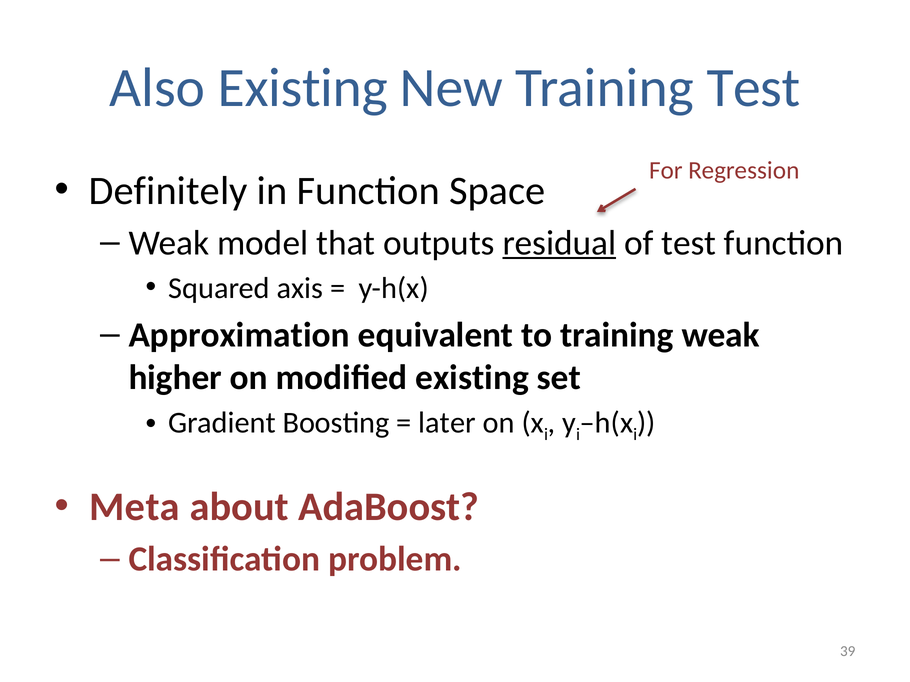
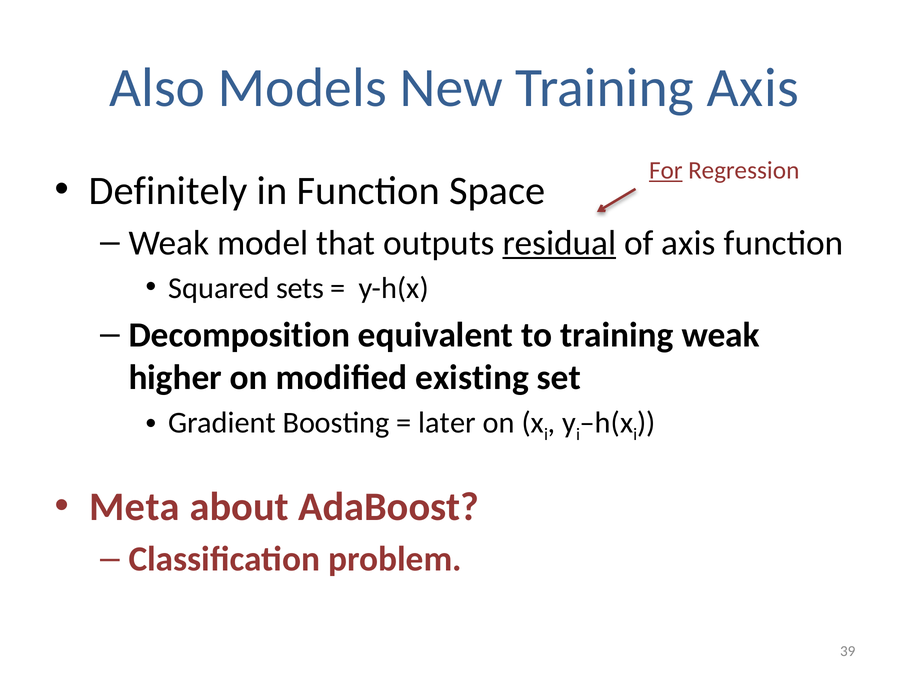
Also Existing: Existing -> Models (302, 88)
Training Test: Test -> Axis (753, 88)
For underline: none -> present (666, 171)
of test: test -> axis (689, 243)
axis: axis -> sets (300, 288)
Approximation: Approximation -> Decomposition (239, 335)
